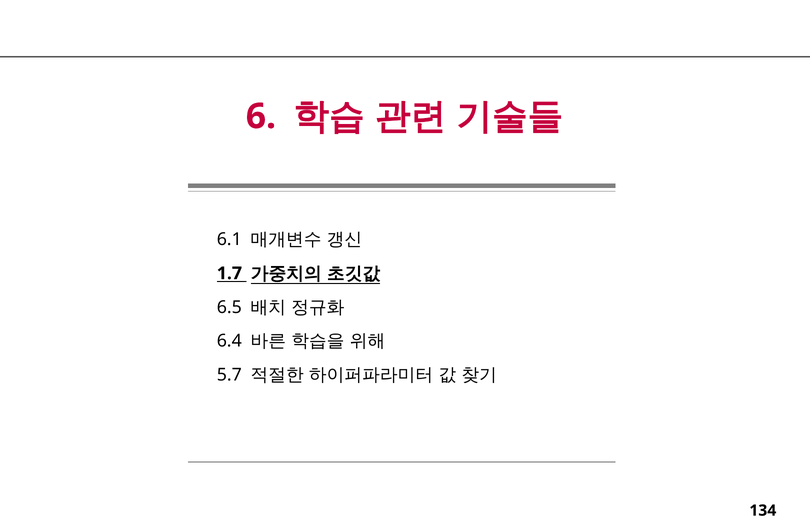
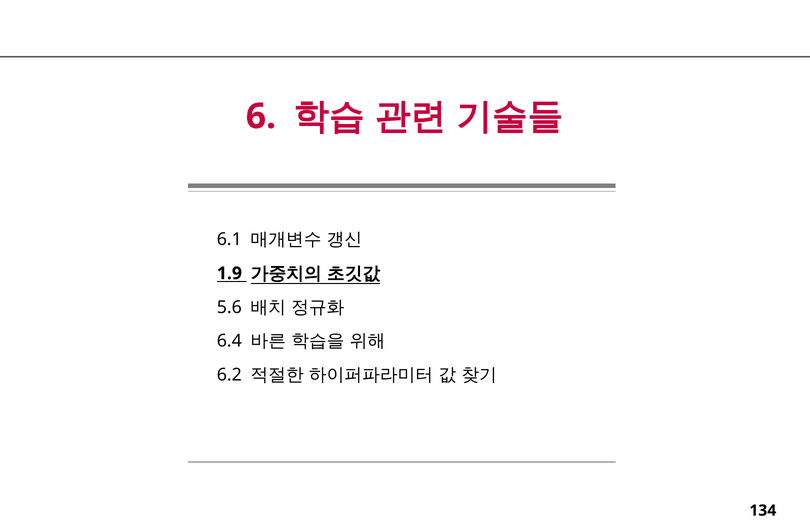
1.7: 1.7 -> 1.9 (229, 273)
6.5: 6.5 -> 5.6 (229, 307)
5.7: 5.7 -> 6.2 (229, 375)
